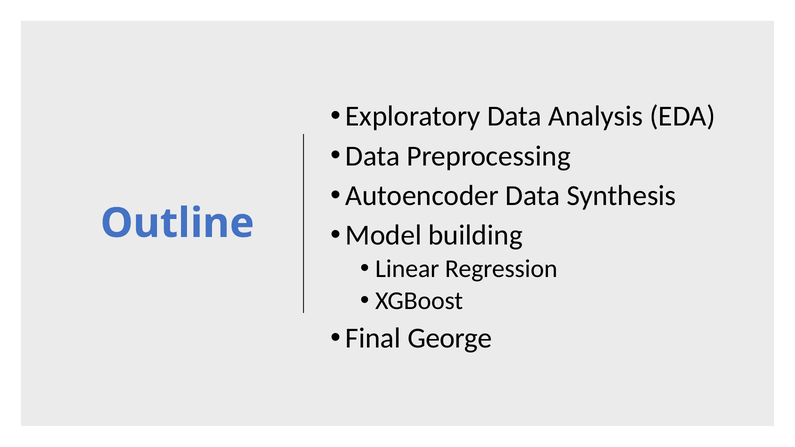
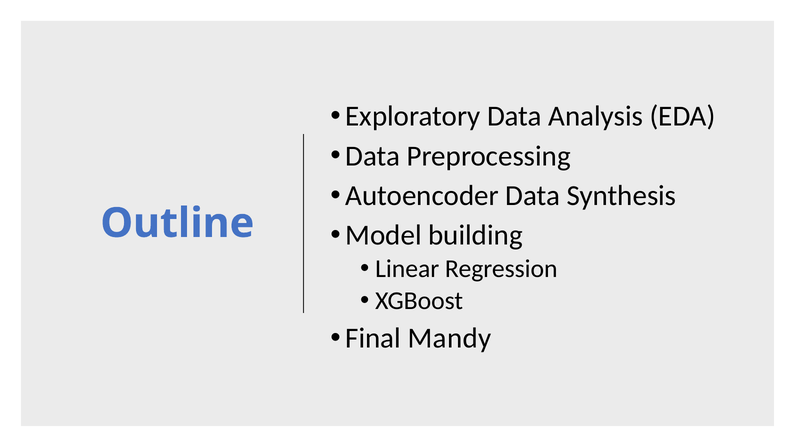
George: George -> Mandy (450, 339)
